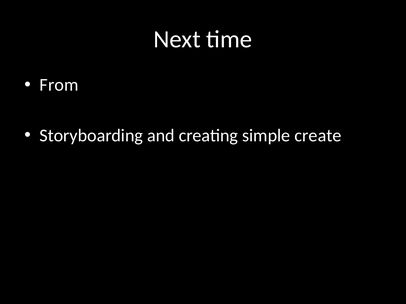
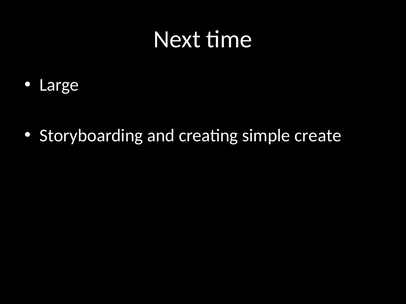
From: From -> Large (59, 85)
